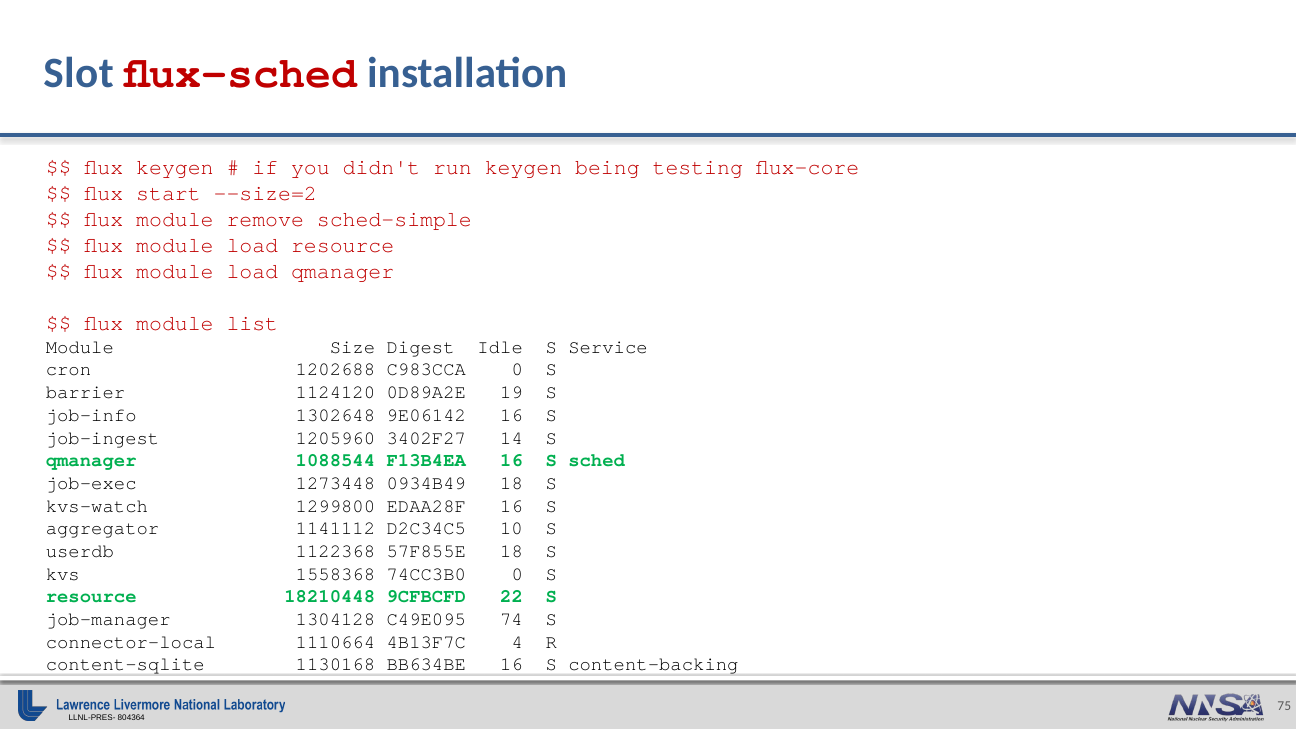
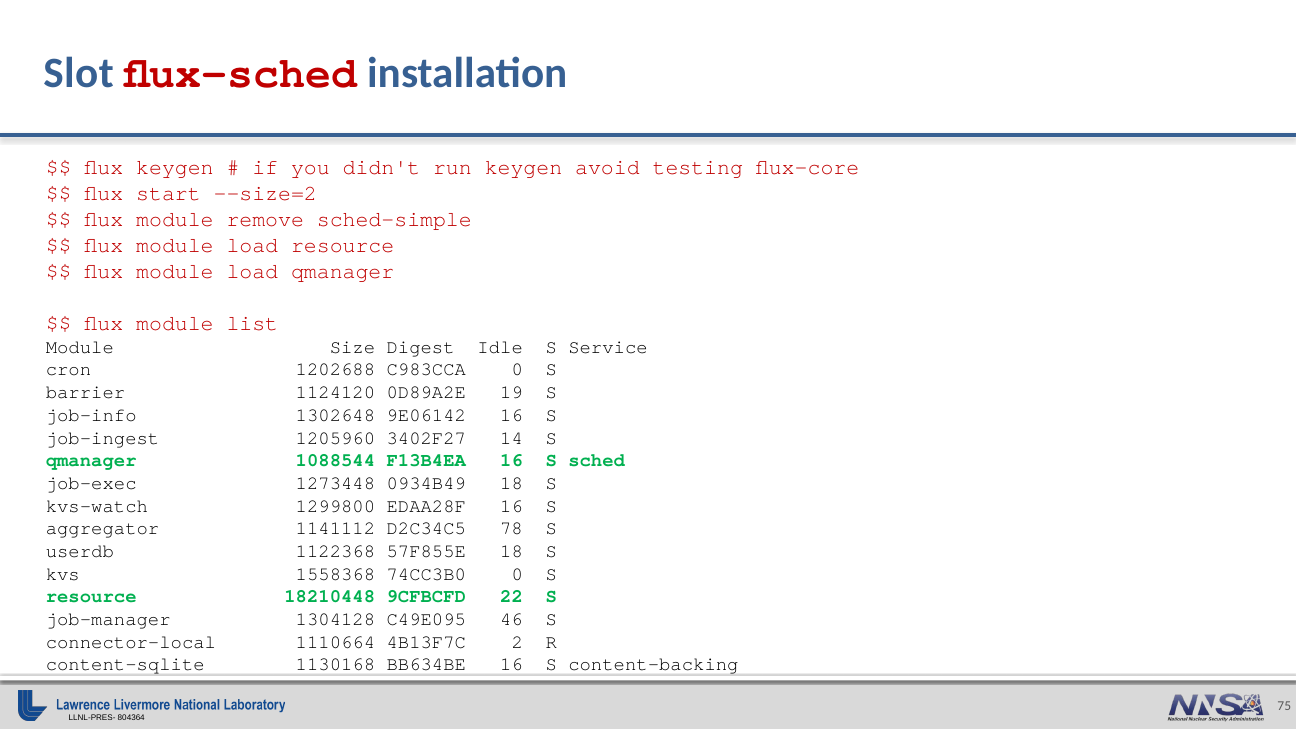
being: being -> avoid (607, 167)
10: 10 -> 78 (511, 529)
74: 74 -> 46 (511, 619)
4: 4 -> 2 (517, 642)
